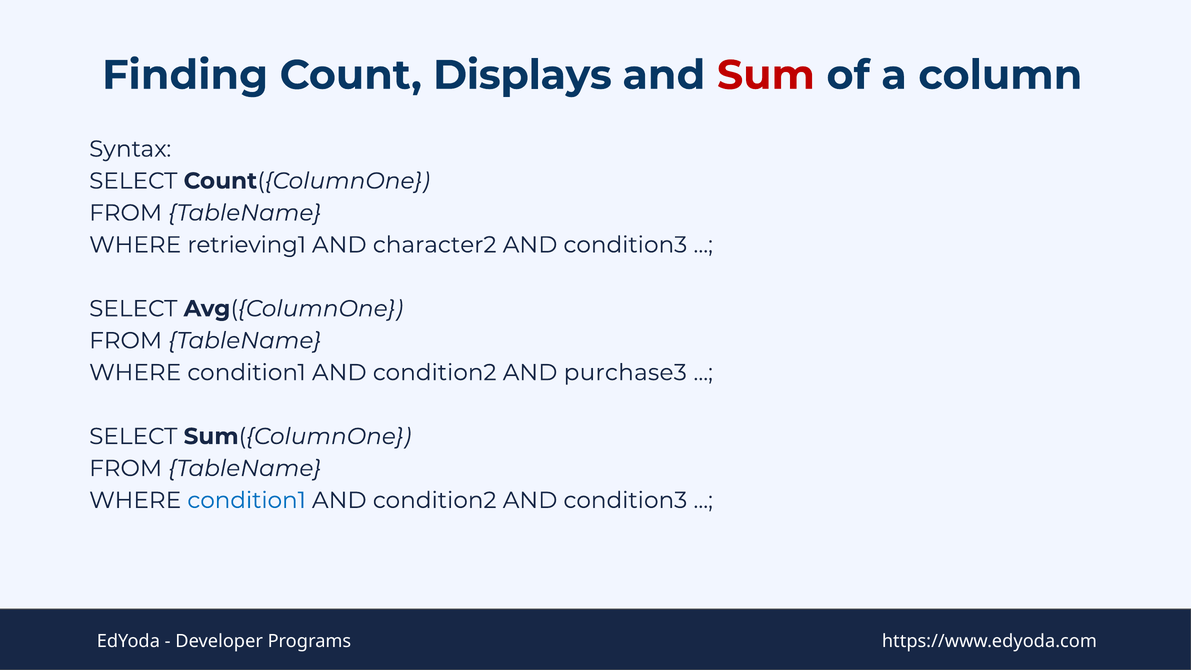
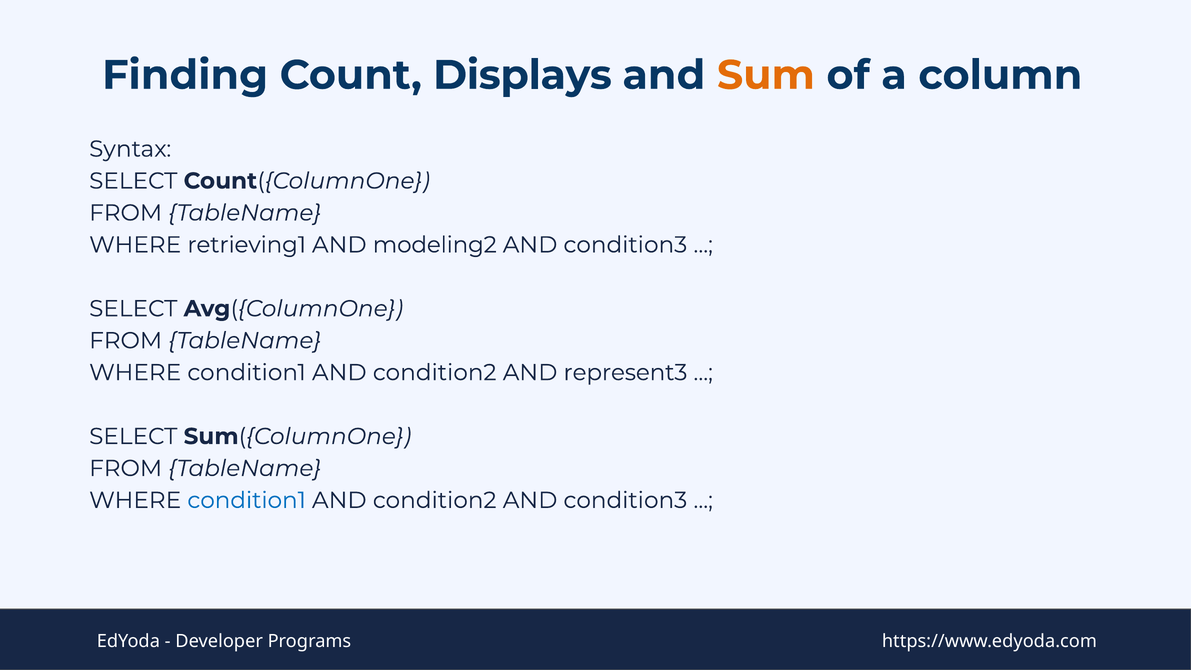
Sum colour: red -> orange (766, 75)
character2: character2 -> modeling2 (435, 245)
purchase3: purchase3 -> represent3 (625, 373)
